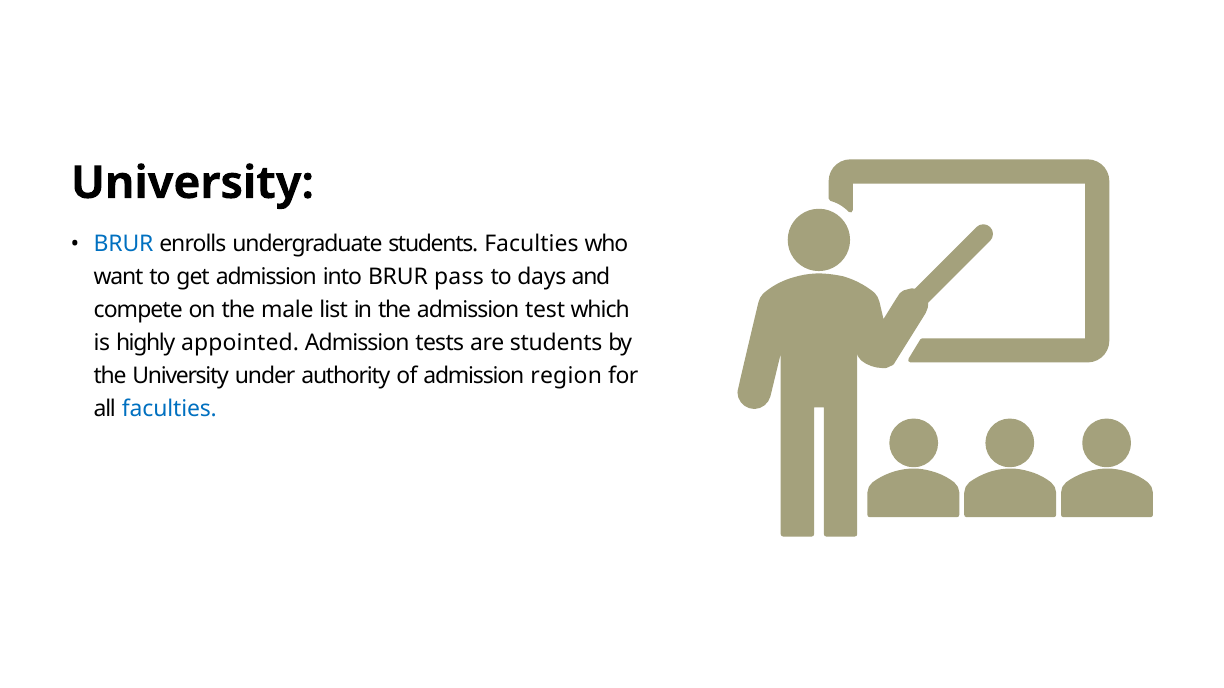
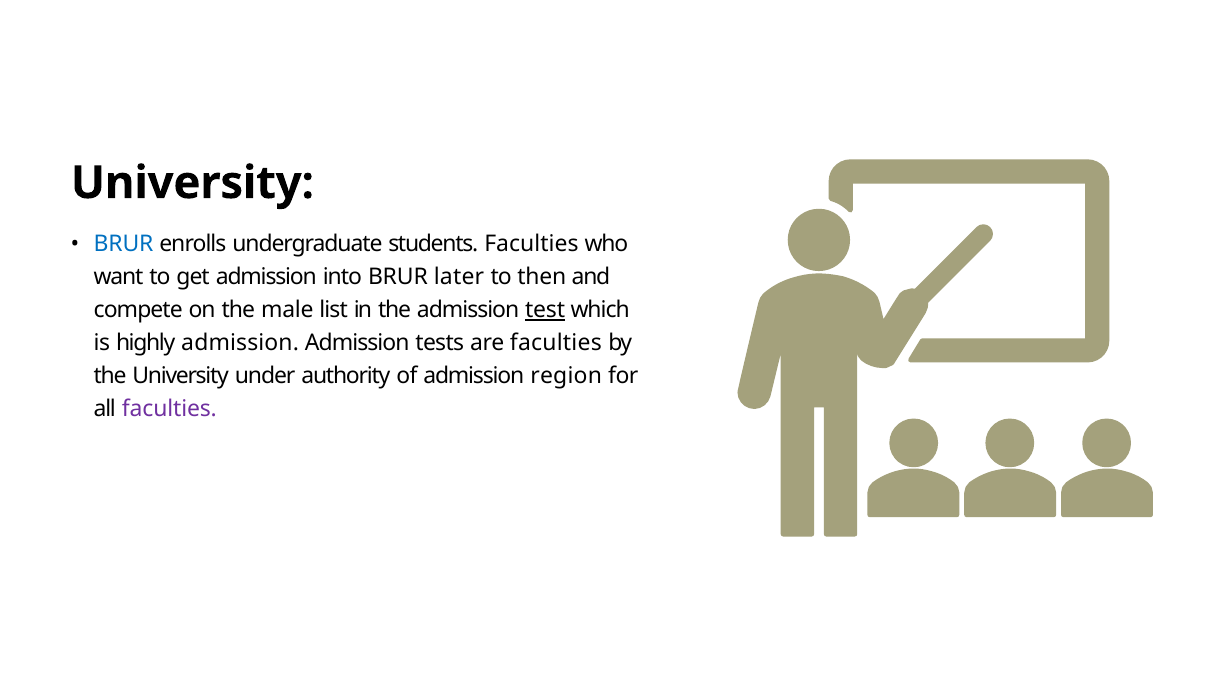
pass: pass -> later (459, 277)
days: days -> then (542, 277)
test underline: none -> present (545, 310)
highly appointed: appointed -> admission (240, 343)
are students: students -> faculties (556, 343)
faculties colour: blue -> purple (169, 409)
